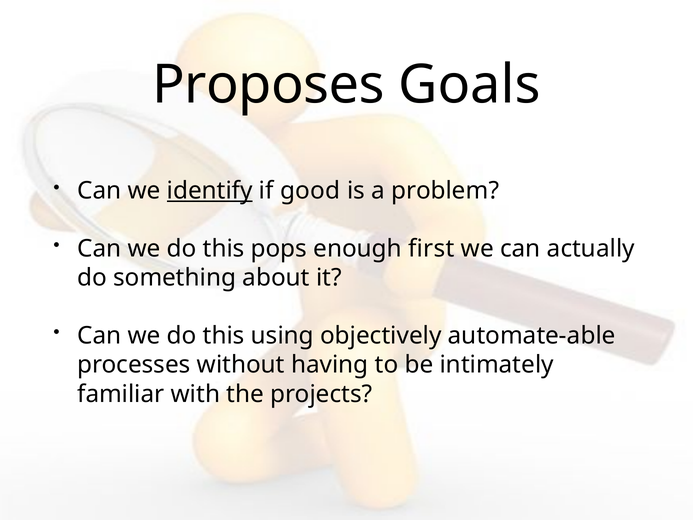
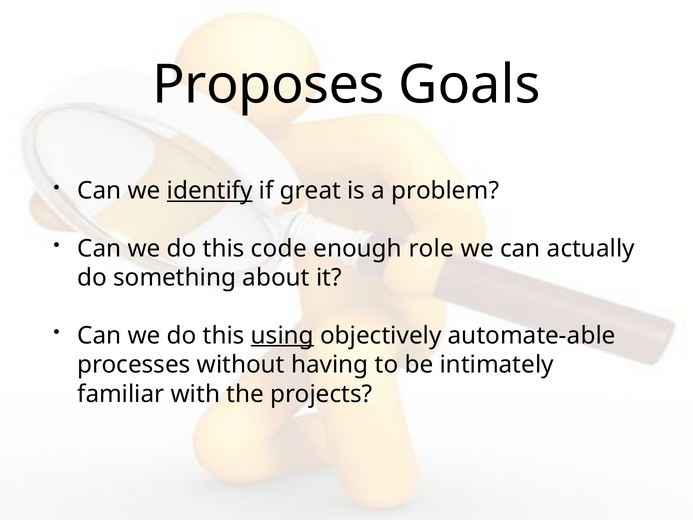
good: good -> great (310, 191)
pops: pops -> code (279, 248)
first: first -> role (431, 248)
using underline: none -> present (282, 335)
